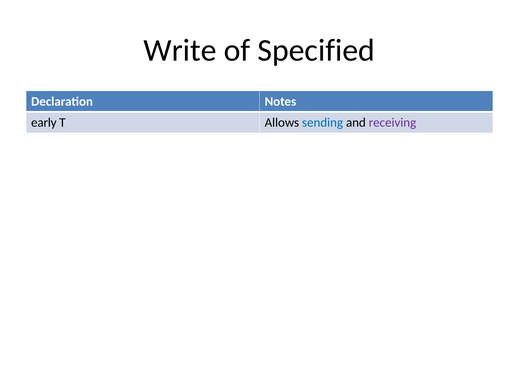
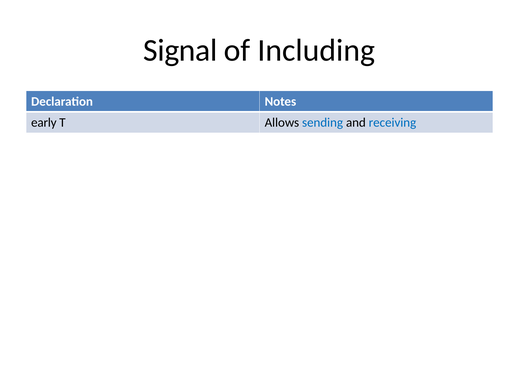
Write: Write -> Signal (180, 50)
Specified: Specified -> Including (316, 50)
receiving colour: purple -> blue (392, 123)
